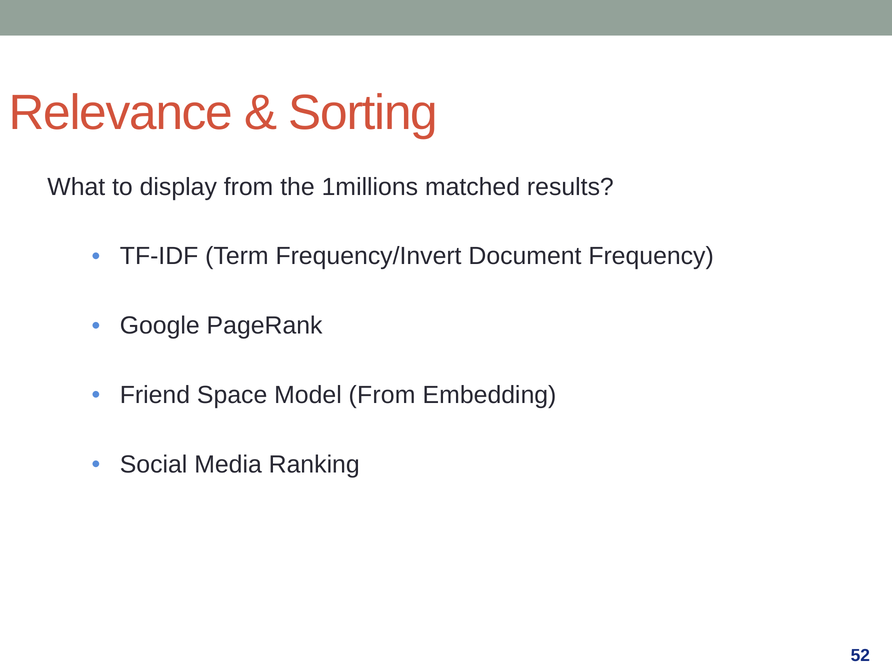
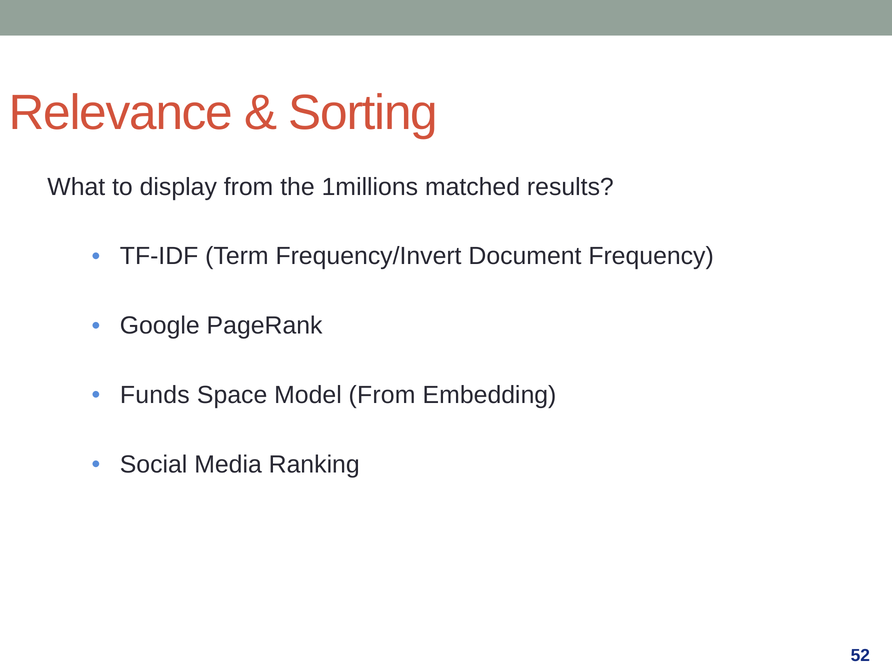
Friend: Friend -> Funds (155, 395)
